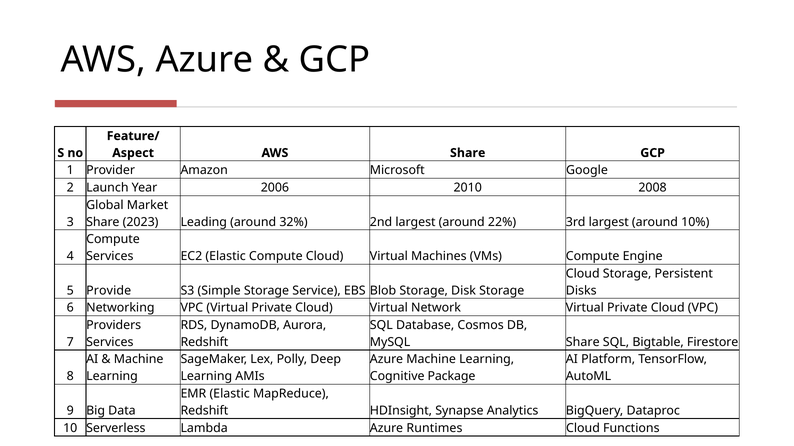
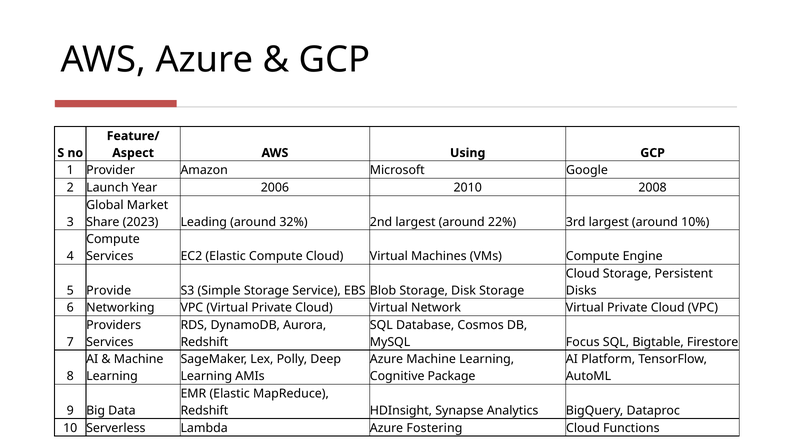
AWS Share: Share -> Using (468, 153)
MySQL Share: Share -> Focus (583, 343)
Runtimes: Runtimes -> Fostering (434, 429)
